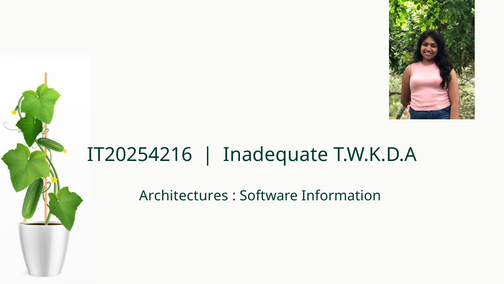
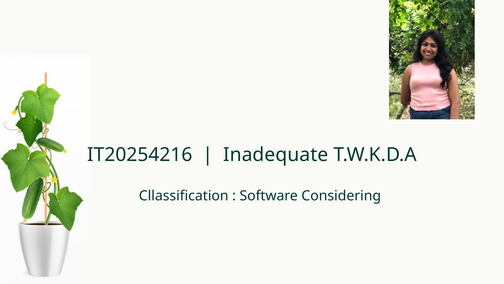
Architectures: Architectures -> Cllassification (184, 195)
Information: Information -> Considering (341, 195)
